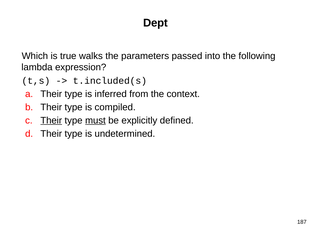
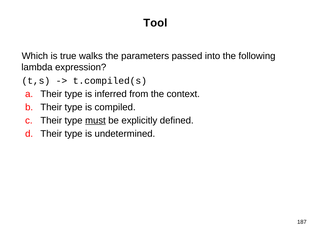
Dept: Dept -> Tool (155, 23)
t.included(s: t.included(s -> t.compiled(s (110, 81)
Their underline: present -> none (51, 121)
